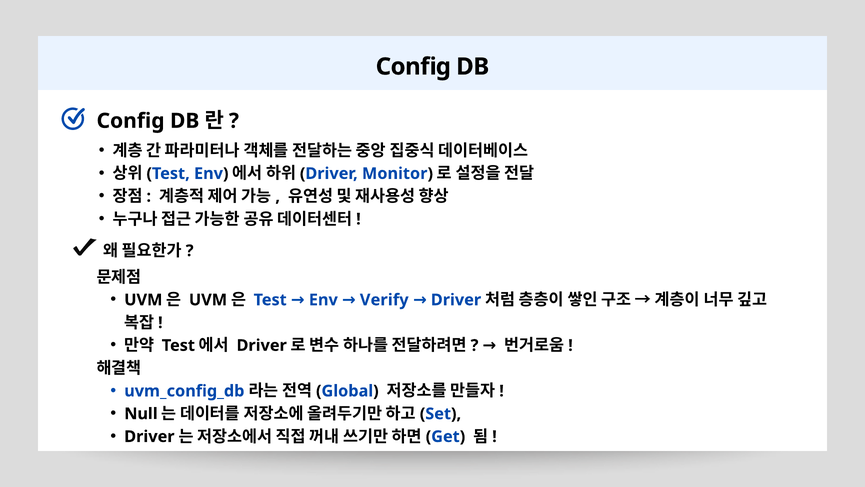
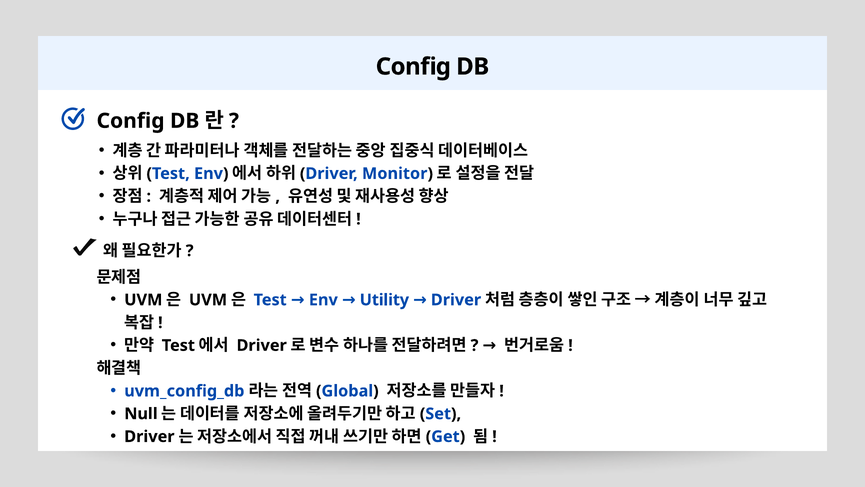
Verify: Verify -> Utility (384, 300)
